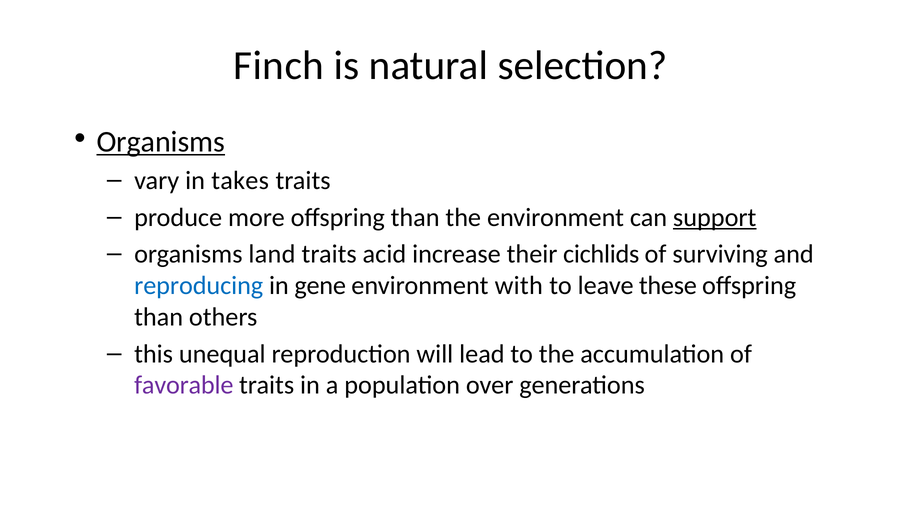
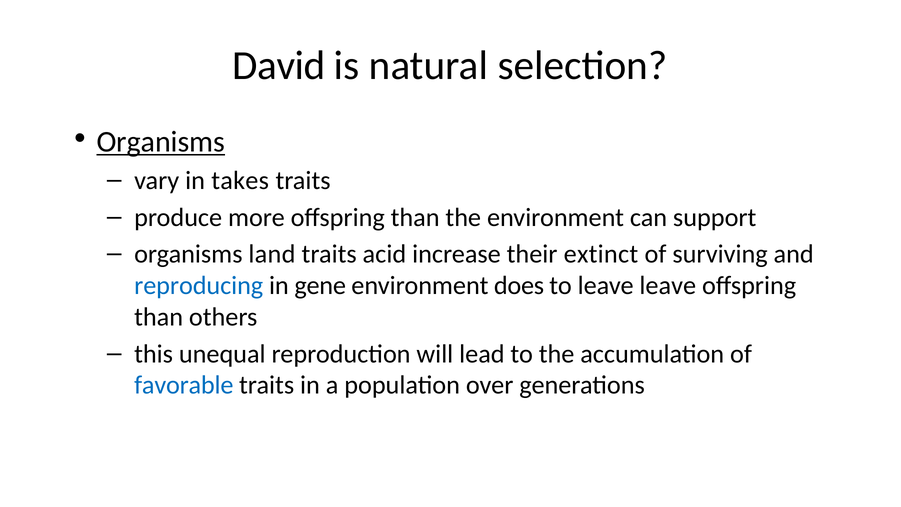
Finch: Finch -> David (279, 65)
support underline: present -> none (715, 217)
cichlids: cichlids -> extinct (601, 254)
with: with -> does (519, 285)
leave these: these -> leave (668, 285)
favorable colour: purple -> blue (184, 385)
